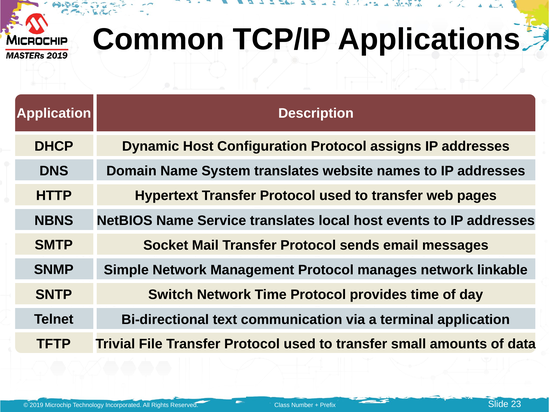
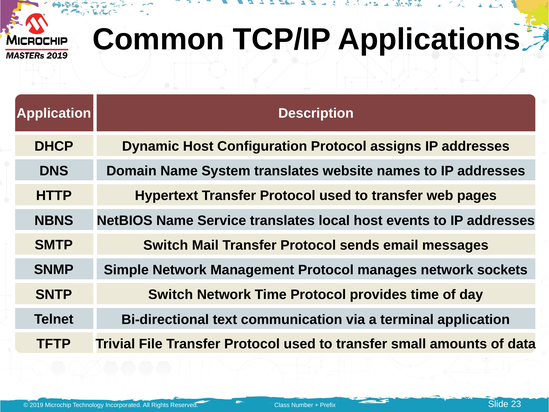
Socket: Socket -> Switch (166, 245)
linkable: linkable -> sockets (502, 270)
